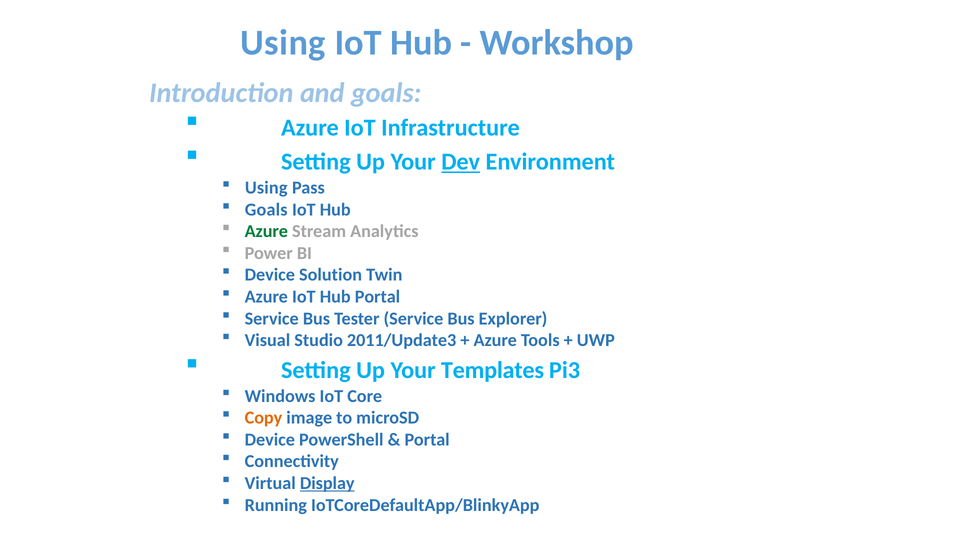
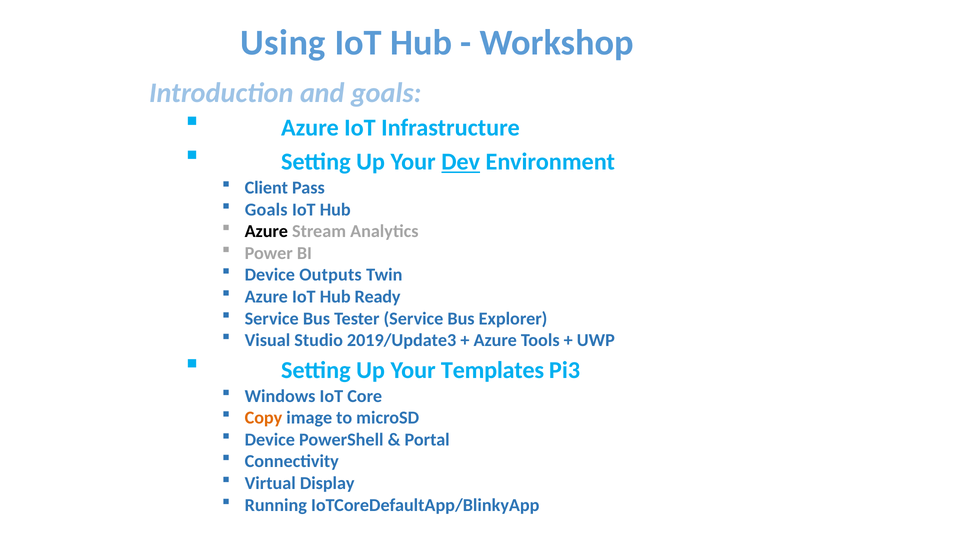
Using: Using -> Client (266, 188)
Azure colour: green -> black (266, 232)
Solution: Solution -> Outputs (330, 275)
Hub Portal: Portal -> Ready (378, 297)
2011/Update3: 2011/Update3 -> 2019/Update3 (402, 341)
Display underline: present -> none (327, 484)
